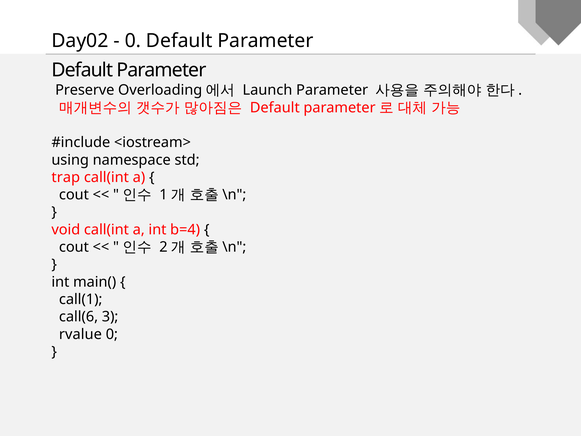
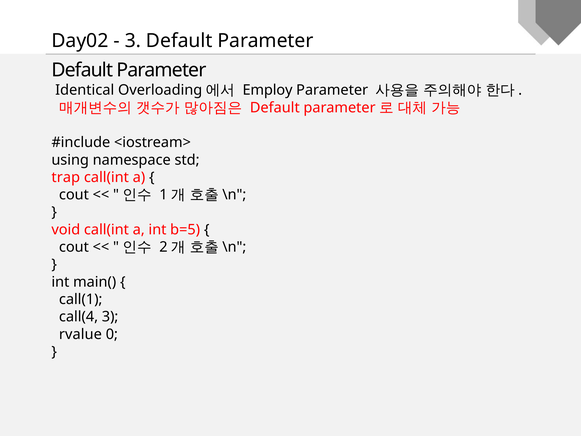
0: 0 -> 3 (133, 41)
Preserve: Preserve -> Identical (85, 90)
Launch: Launch -> Employ (268, 90)
b=4: b=4 -> b=5 (185, 230)
call(6: call(6 -> call(4 (79, 317)
